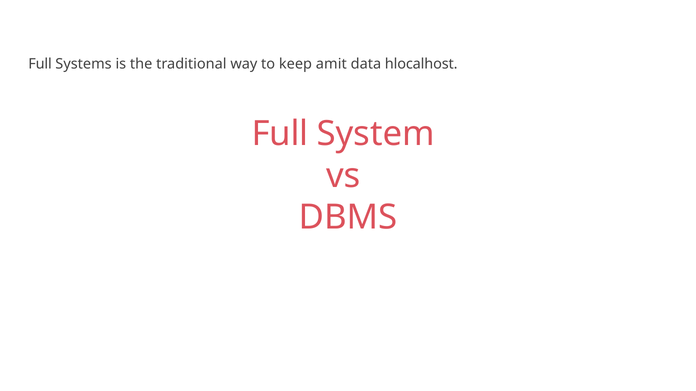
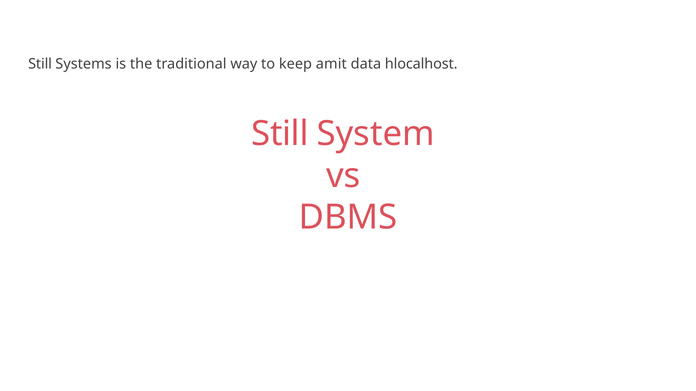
Full: Full -> Still (40, 64)
Full: Full -> Still (280, 134)
